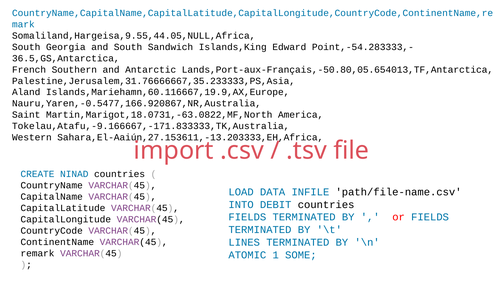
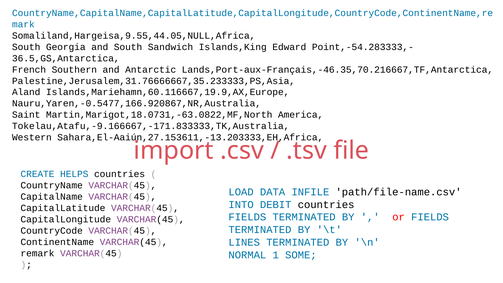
Lands,Port-aux-Français,-50.80,05.654013,TF,Antarctica: Lands,Port-aux-Français,-50.80,05.654013,TF,Antarctica -> Lands,Port-aux-Français,-46.35,70.216667,TF,Antarctica (337, 70)
NINAD: NINAD -> HELPS (74, 174)
ATOMIC: ATOMIC -> NORMAL (247, 255)
